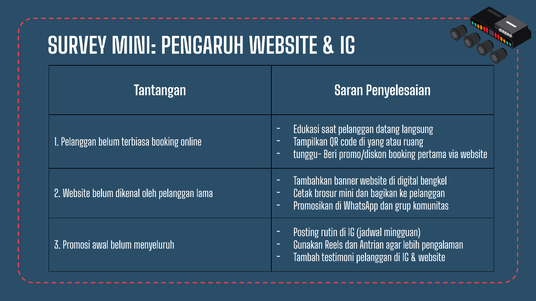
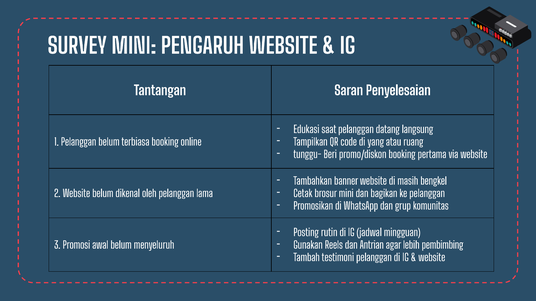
digital: digital -> masih (408, 181)
pengalaman: pengalaman -> pembimbing (443, 246)
